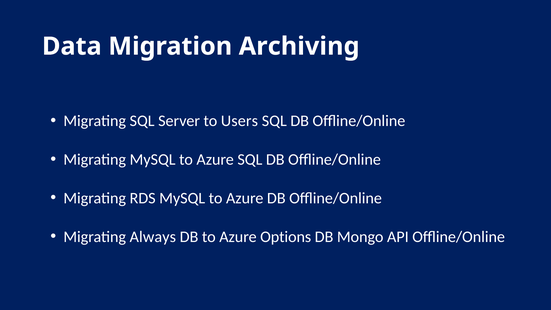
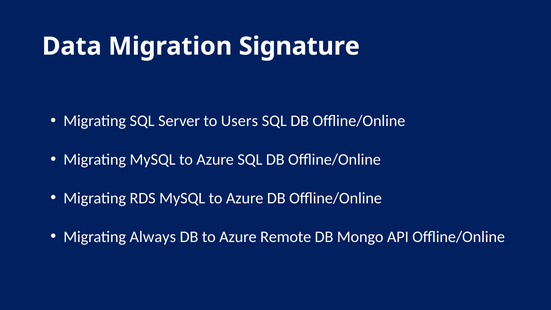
Archiving: Archiving -> Signature (299, 46)
Options: Options -> Remote (286, 237)
